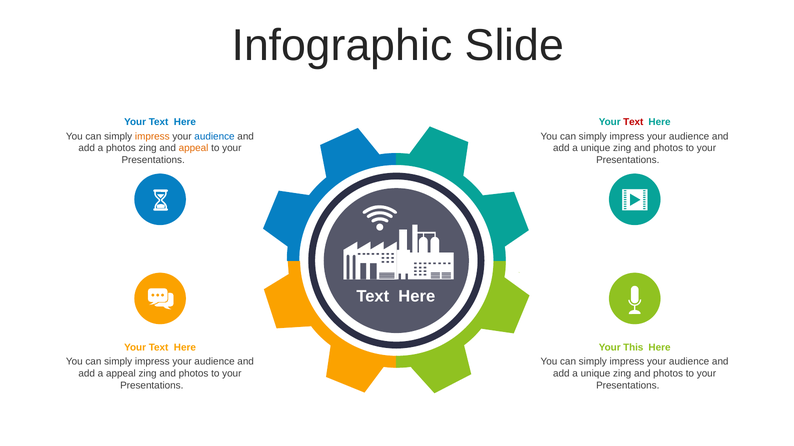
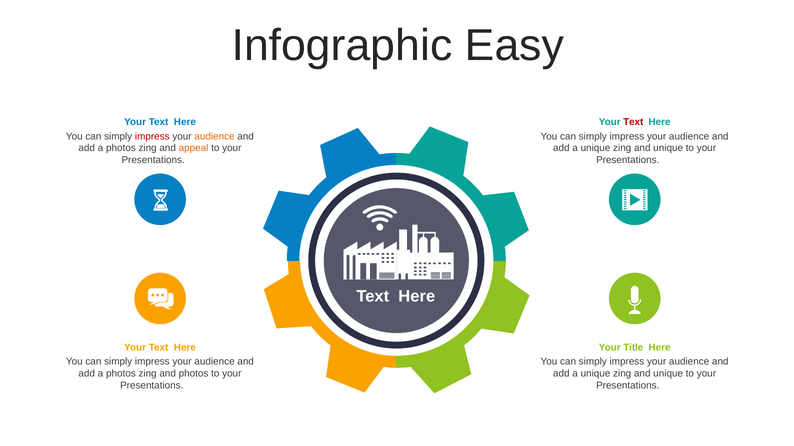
Slide: Slide -> Easy (514, 45)
impress colour: orange -> red (152, 136)
audience colour: blue -> orange (214, 136)
photos: photos -> unique (668, 148)
This: This -> Title (633, 348)
appeal: appeal -> photos (121, 374)
photos: photos -> unique (668, 374)
